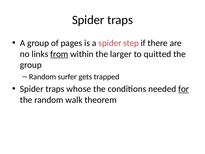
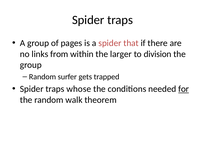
step: step -> that (131, 43)
from underline: present -> none (59, 54)
quitted: quitted -> division (158, 54)
